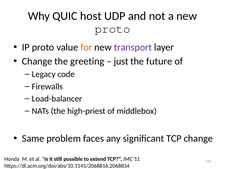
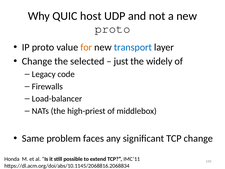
transport colour: purple -> blue (133, 47)
greeting: greeting -> selected (87, 61)
future: future -> widely (159, 61)
